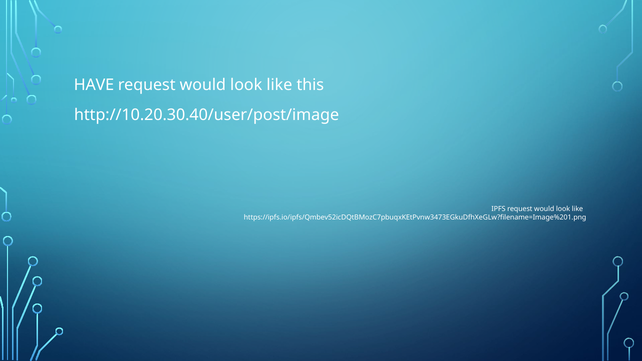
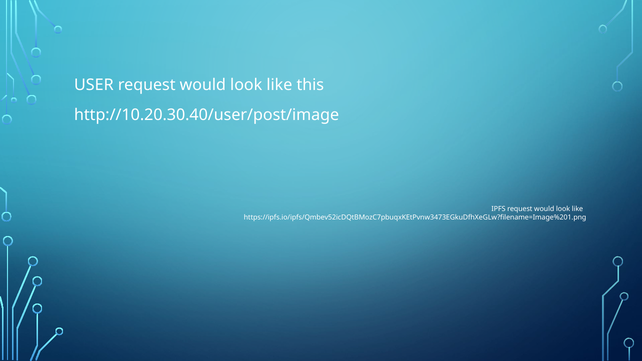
HAVE: HAVE -> USER (94, 85)
